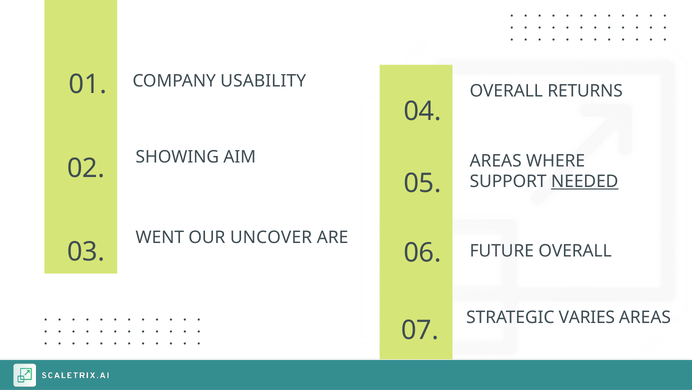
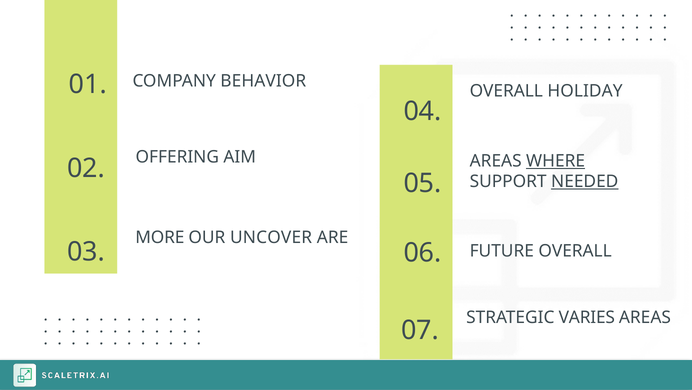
USABILITY: USABILITY -> BEHAVIOR (263, 81)
RETURNS: RETURNS -> HOLIDAY (585, 91)
SHOWING: SHOWING -> OFFERING (177, 157)
WHERE underline: none -> present (556, 161)
WENT: WENT -> MORE (160, 237)
